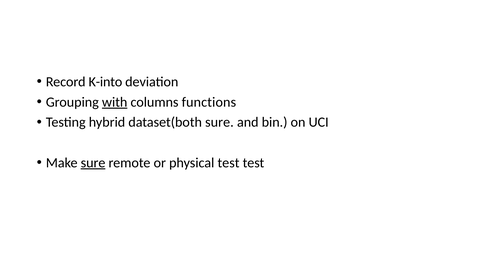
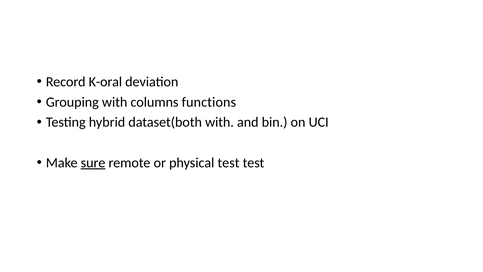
K-into: K-into -> K-oral (105, 82)
with underline: present -> none (115, 102)
dataset(both sure: sure -> with (219, 122)
